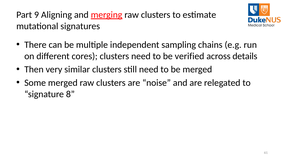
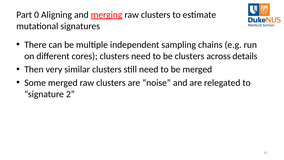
9: 9 -> 0 (37, 15)
be verified: verified -> clusters (190, 56)
8: 8 -> 2 (70, 94)
